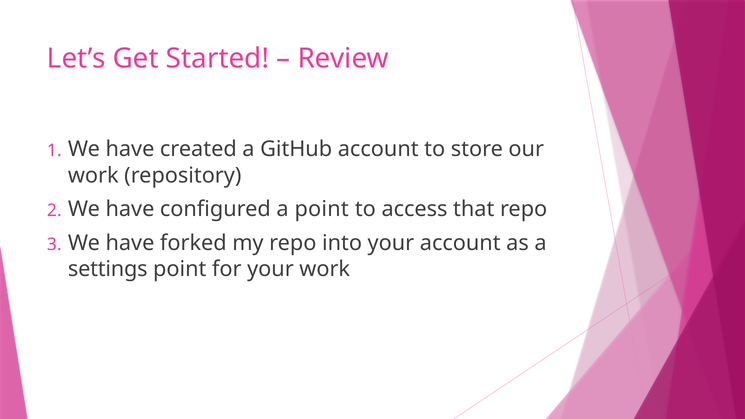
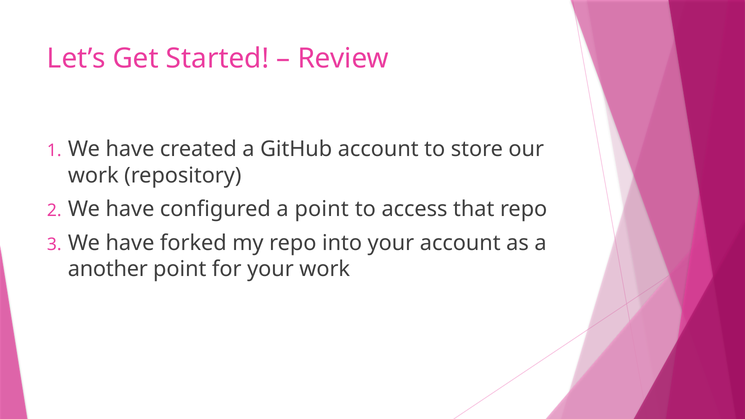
settings: settings -> another (108, 269)
